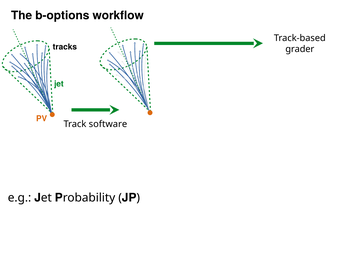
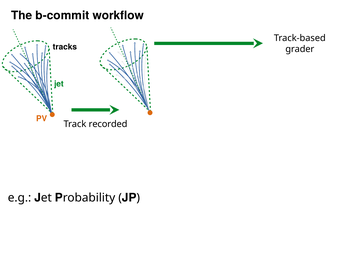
b-options: b-options -> b-commit (62, 15)
software: software -> recorded (108, 124)
